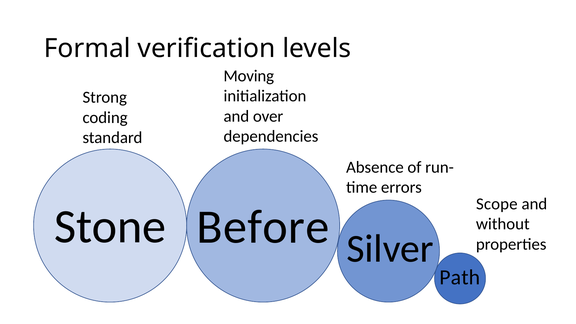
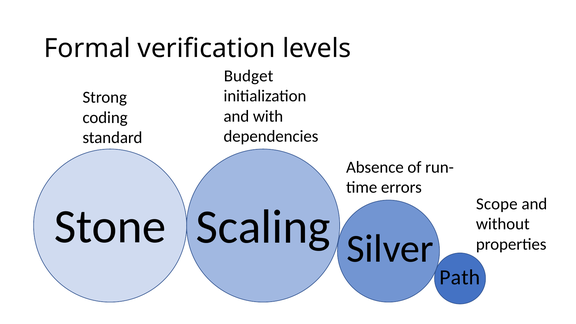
Moving: Moving -> Budget (249, 76)
over: over -> with (268, 116)
Before: Before -> Scaling (263, 227)
